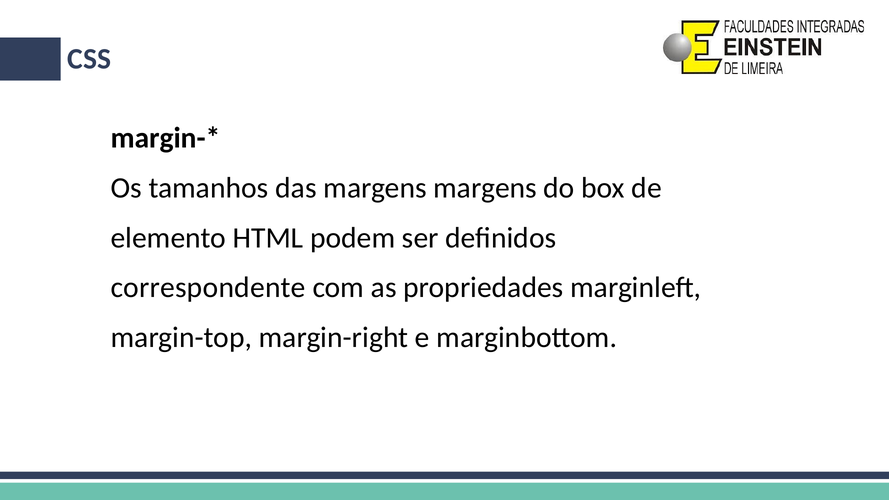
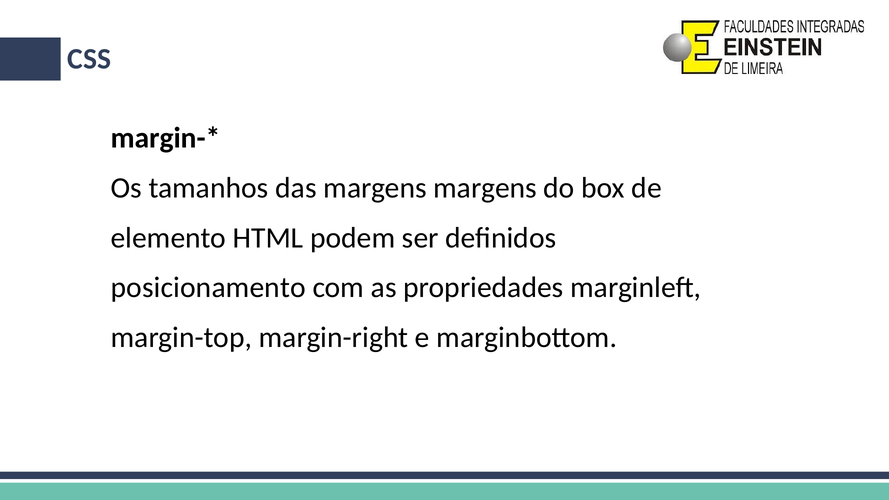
correspondente: correspondente -> posicionamento (208, 288)
